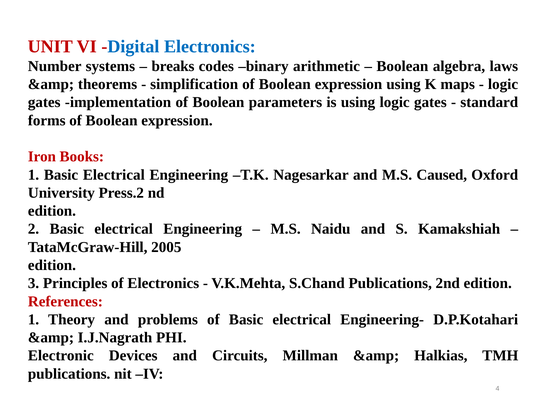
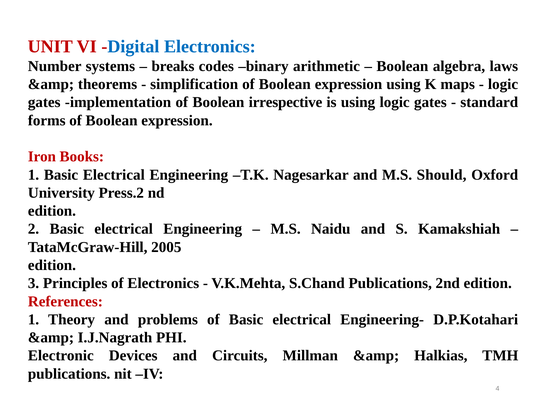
parameters: parameters -> irrespective (286, 102)
Caused: Caused -> Should (442, 175)
